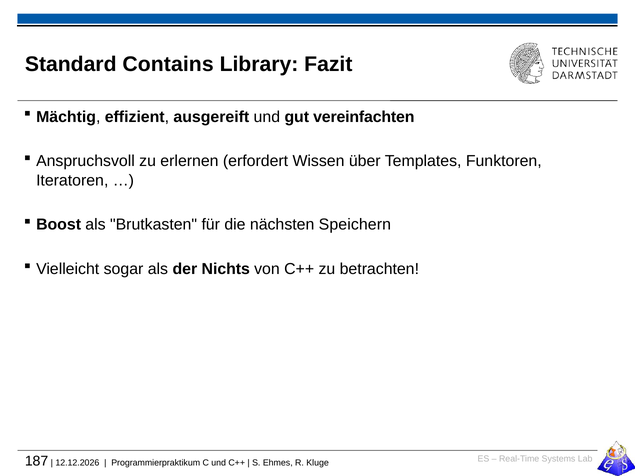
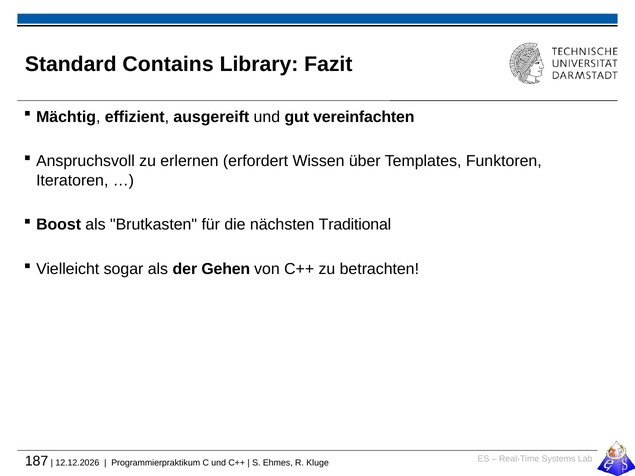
Speichern: Speichern -> Traditional (355, 225)
Nichts: Nichts -> Gehen (226, 269)
